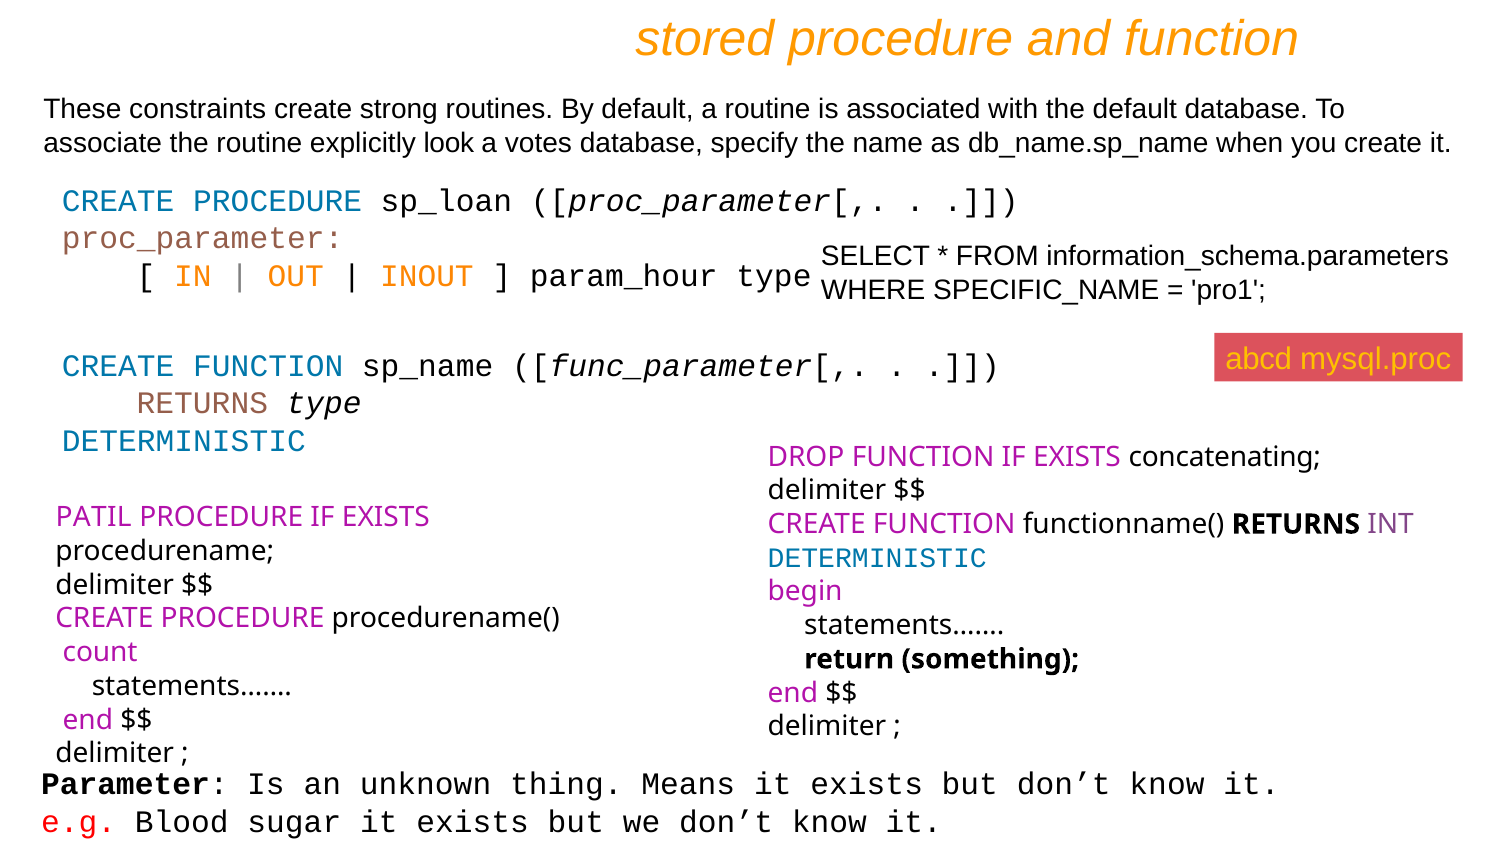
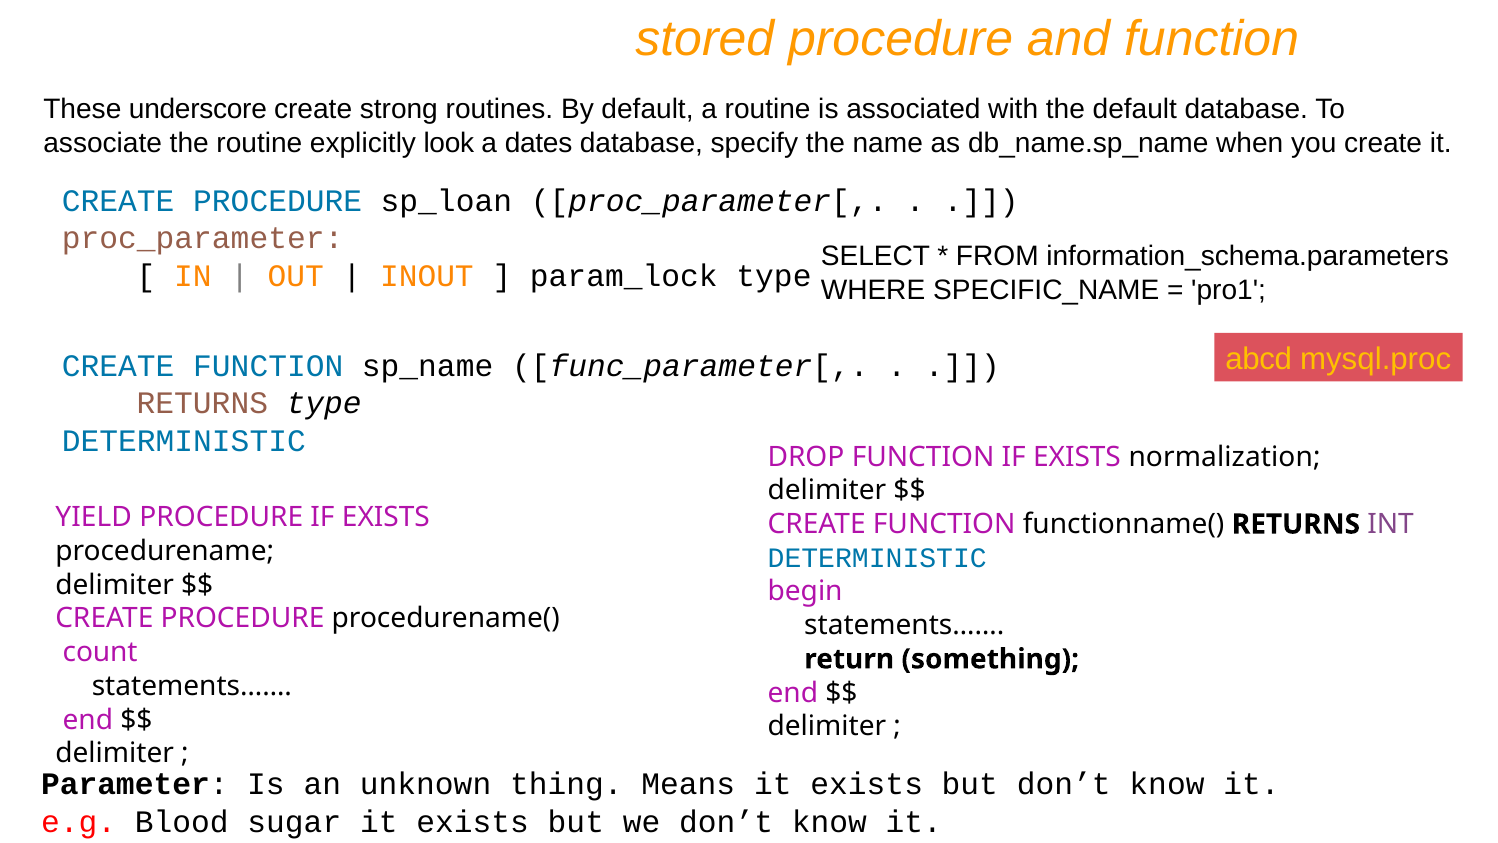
constraints: constraints -> underscore (198, 109)
votes: votes -> dates (539, 143)
param_hour: param_hour -> param_lock (624, 276)
concatenating: concatenating -> normalization (1225, 457)
PATIL: PATIL -> YIELD (94, 517)
